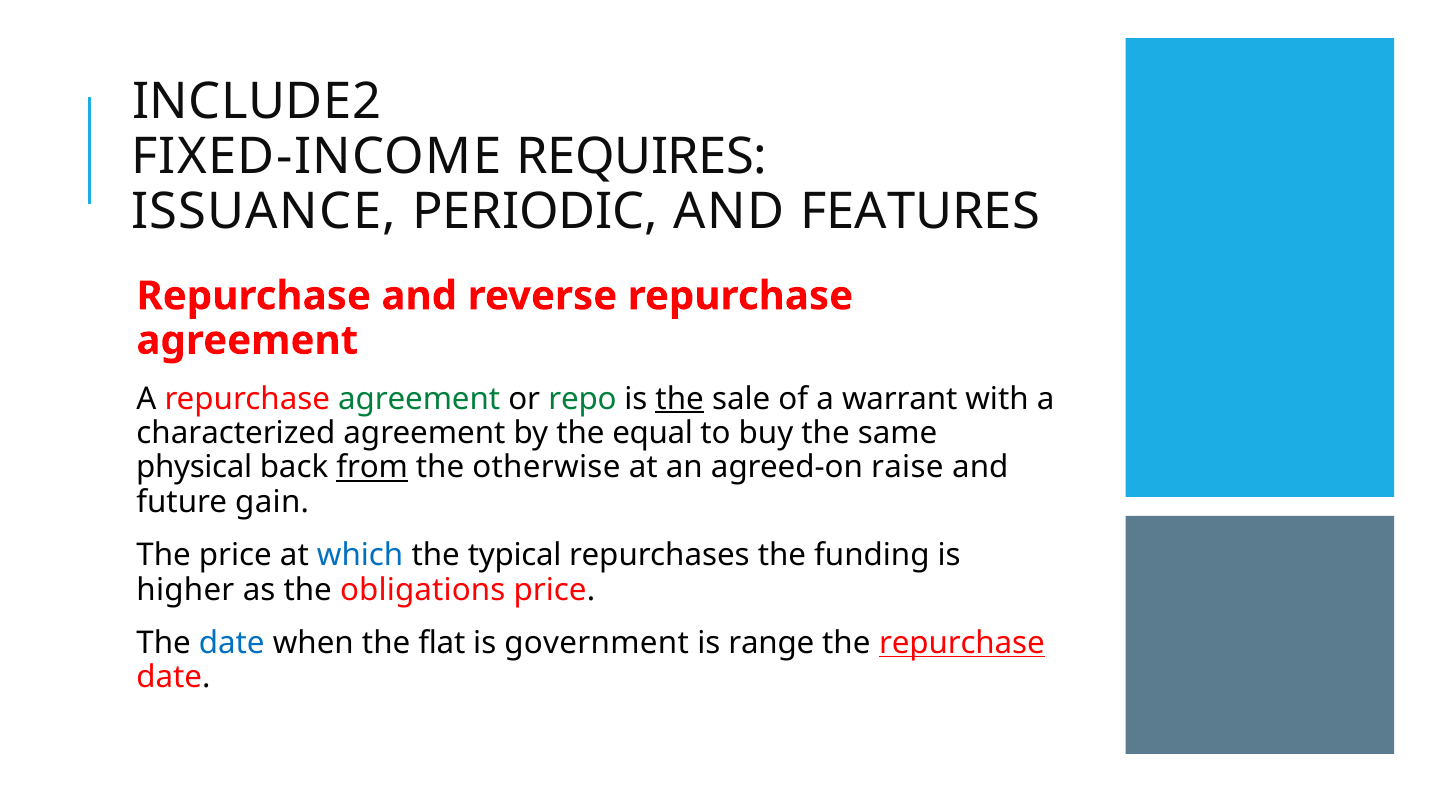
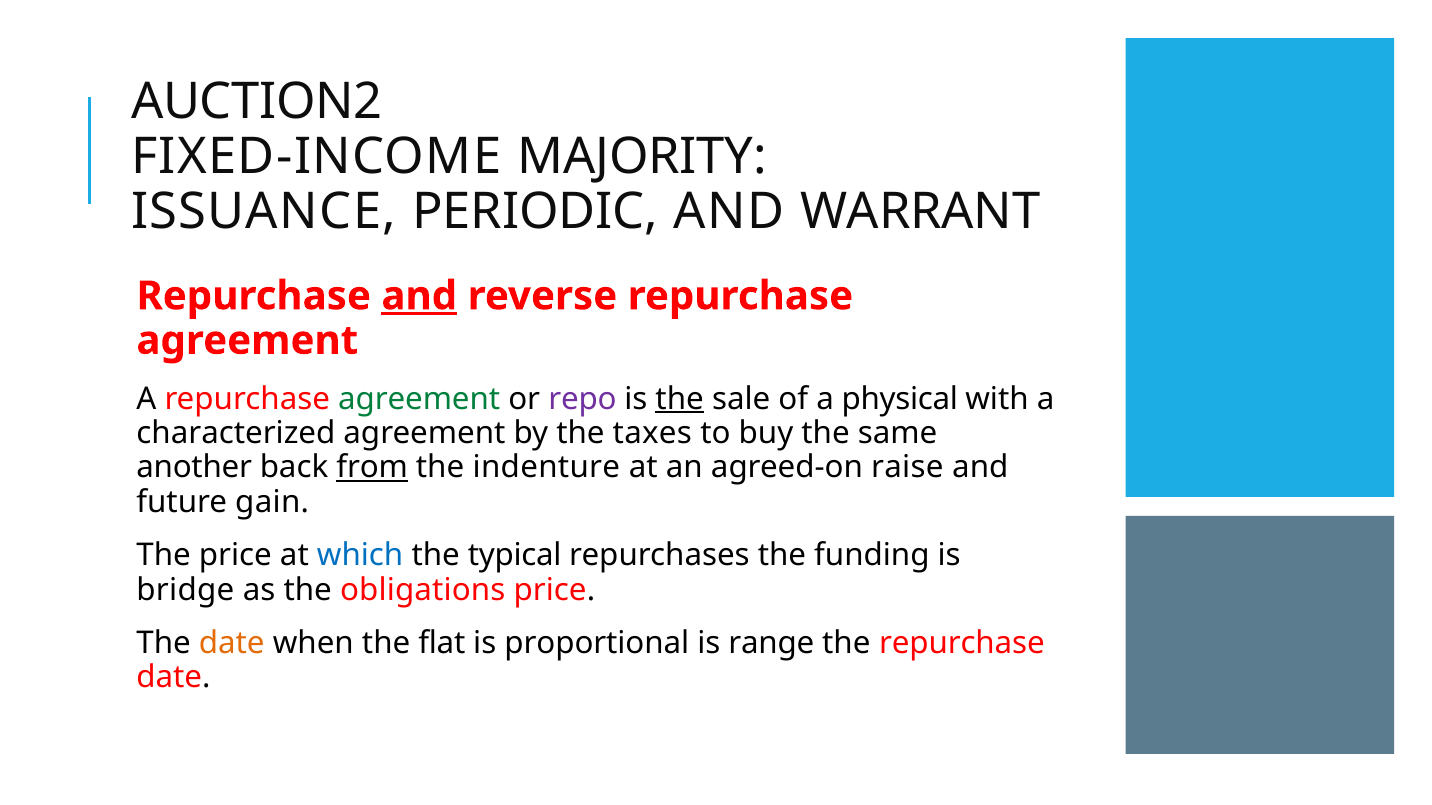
INCLUDE2: INCLUDE2 -> AUCTION2 (257, 102)
REQUIRES: REQUIRES -> MAJORITY (642, 157)
FEATURES: FEATURES -> WARRANT (920, 212)
and underline: none -> present (419, 296)
repo colour: green -> purple (582, 399)
warrant: warrant -> physical (900, 399)
equal: equal -> taxes (652, 433)
physical: physical -> another (194, 468)
otherwise: otherwise -> indenture (546, 468)
higher: higher -> bridge (185, 590)
date colour: blue -> orange (232, 643)
government: government -> proportional (597, 643)
repurchase underline: present -> none (962, 643)
